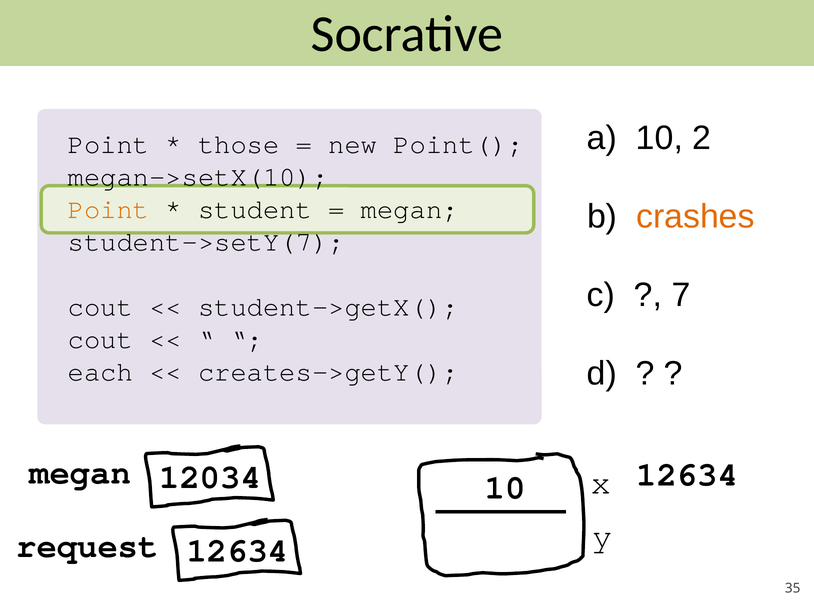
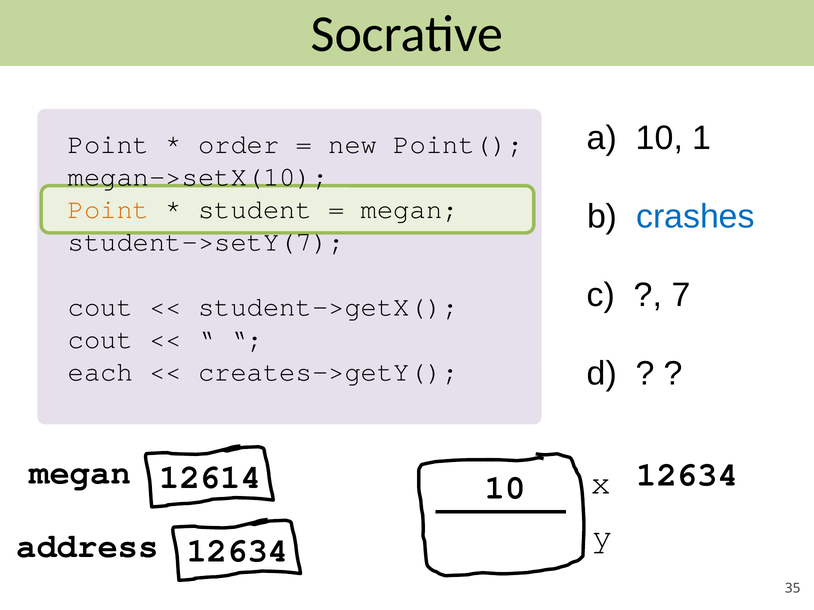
2: 2 -> 1 (702, 138)
those: those -> order (239, 144)
crashes colour: orange -> blue (695, 217)
12034: 12034 -> 12614 (210, 477)
request: request -> address (87, 546)
